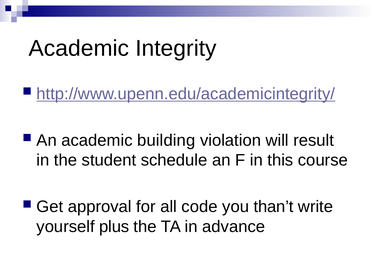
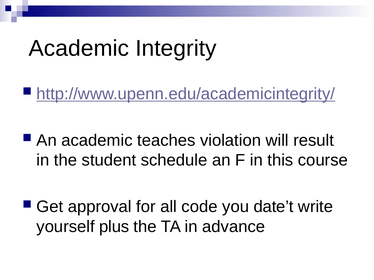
building: building -> teaches (166, 141)
than’t: than’t -> date’t (274, 207)
